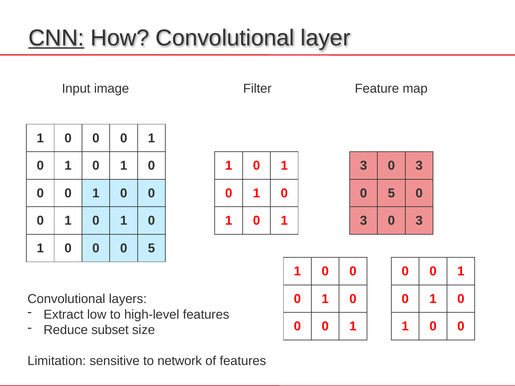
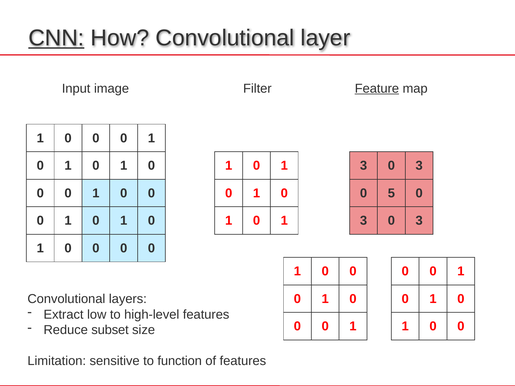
Feature underline: none -> present (377, 89)
0 0 0 5: 5 -> 0 (151, 248)
network: network -> function (180, 361)
